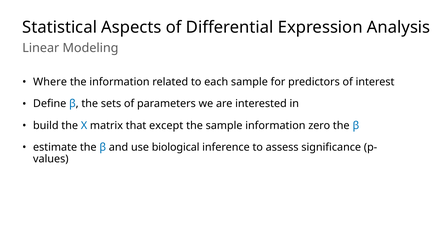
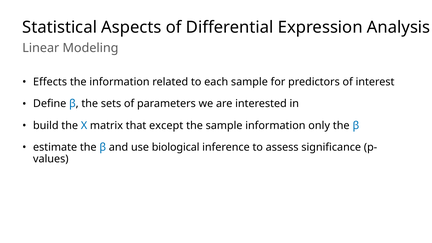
Where: Where -> Effects (50, 82)
zero: zero -> only (319, 126)
